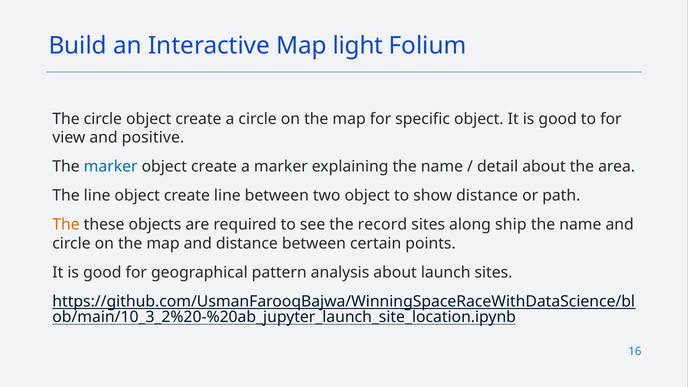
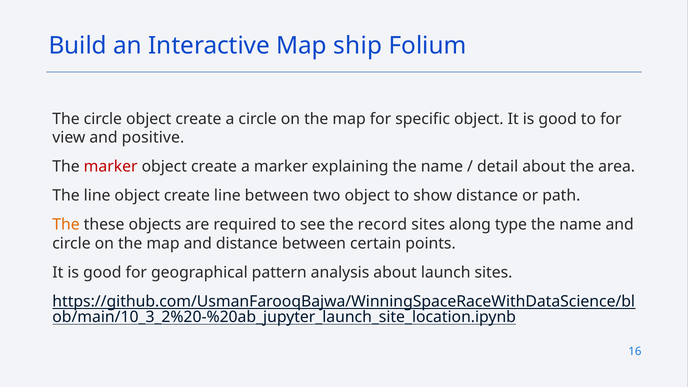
light: light -> ship (358, 46)
marker colour: blue -> red (111, 167)
ship: ship -> type (511, 225)
